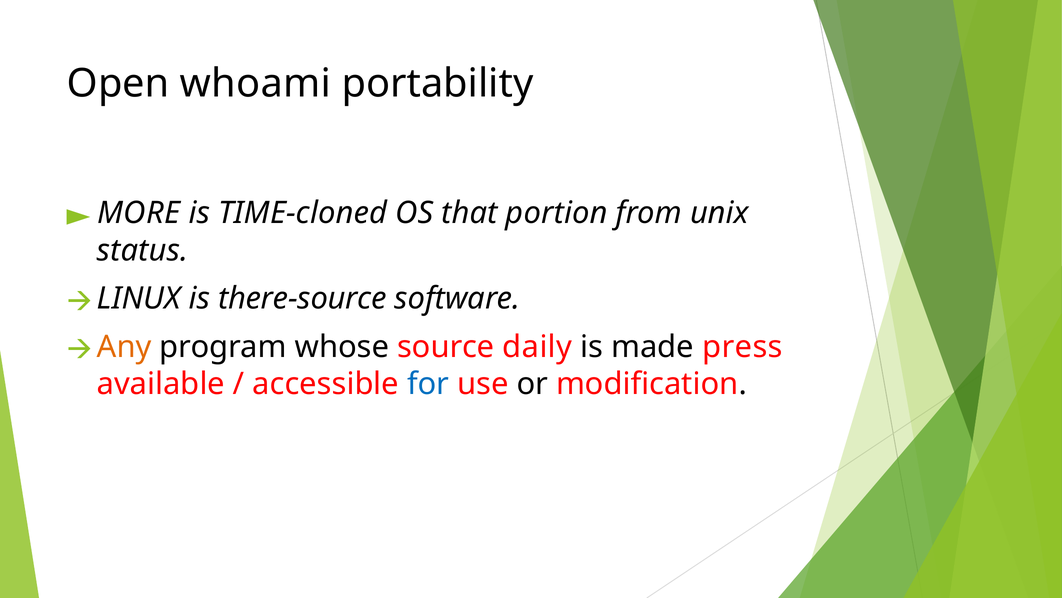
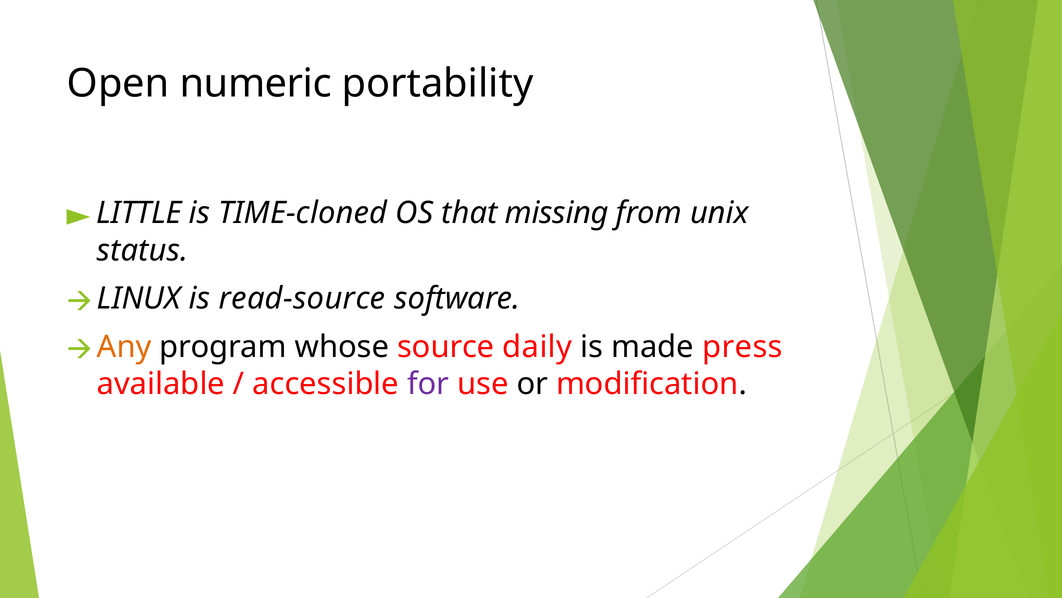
whoami: whoami -> numeric (256, 84)
MORE: MORE -> LITTLE (139, 213)
portion: portion -> missing (557, 213)
there-source: there-source -> read-source (302, 298)
for colour: blue -> purple (428, 384)
